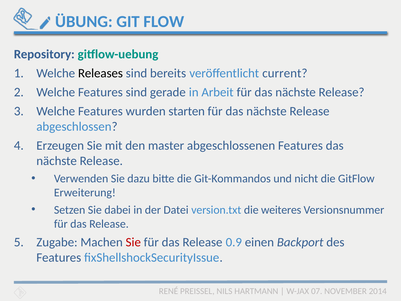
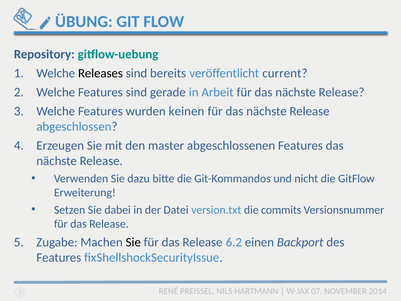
starten: starten -> keinen (187, 111)
weiteres: weiteres -> commits (281, 210)
Sie colour: red -> black (133, 242)
0.9: 0.9 -> 6.2 (234, 242)
